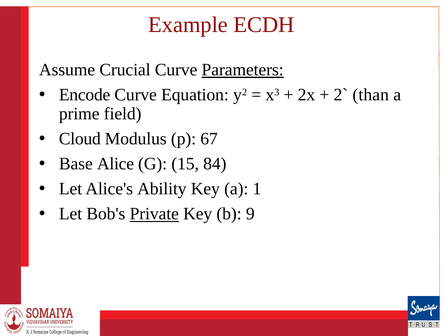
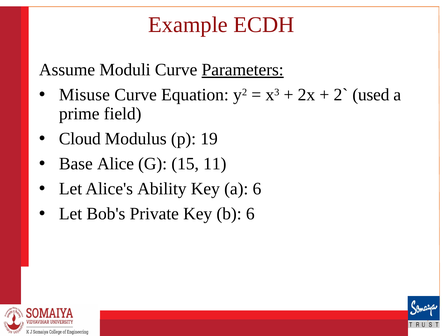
Crucial: Crucial -> Moduli (125, 70)
Encode: Encode -> Misuse (84, 95)
than: than -> used (371, 95)
67: 67 -> 19 (209, 139)
84: 84 -> 11 (215, 164)
a 1: 1 -> 6 (257, 189)
Private underline: present -> none (154, 214)
b 9: 9 -> 6 (250, 214)
